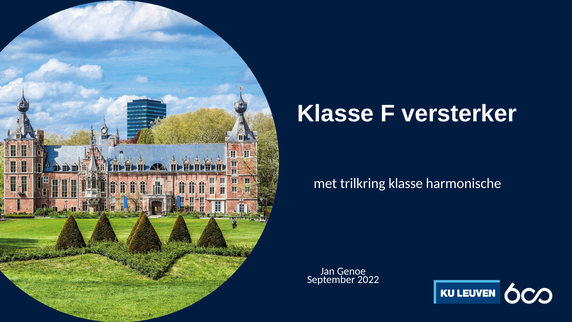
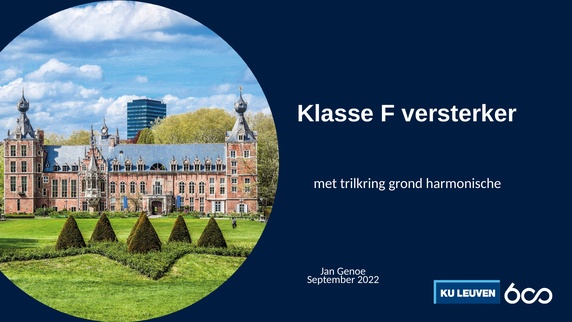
trilkring klasse: klasse -> grond (406, 183)
